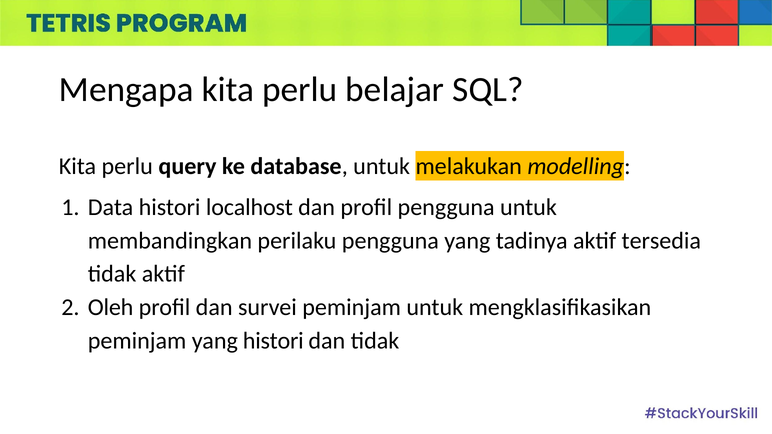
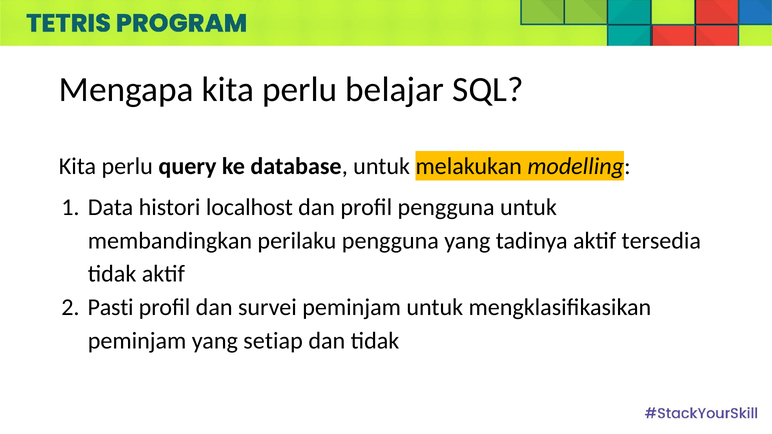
Oleh: Oleh -> Pasti (111, 307)
yang histori: histori -> setiap (273, 341)
